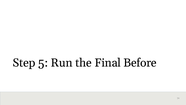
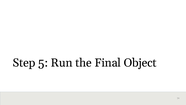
Before: Before -> Object (140, 63)
